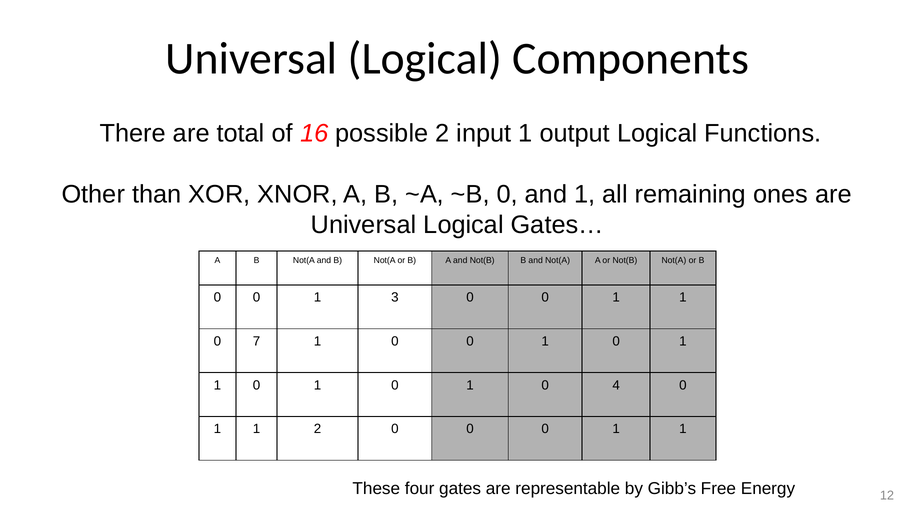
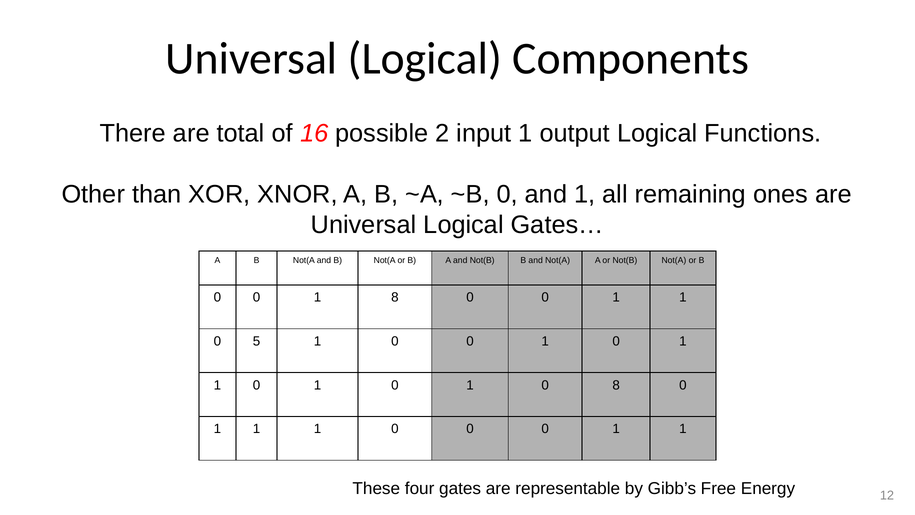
1 3: 3 -> 8 (395, 297)
7: 7 -> 5 (257, 341)
0 4: 4 -> 8 (616, 385)
1 1 2: 2 -> 1 (318, 429)
